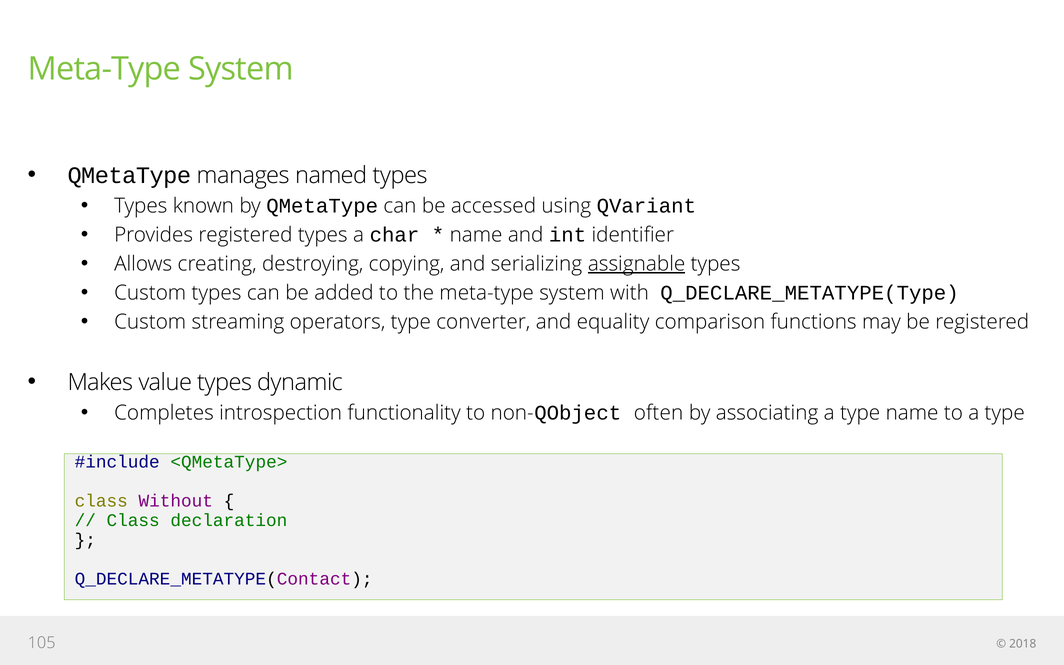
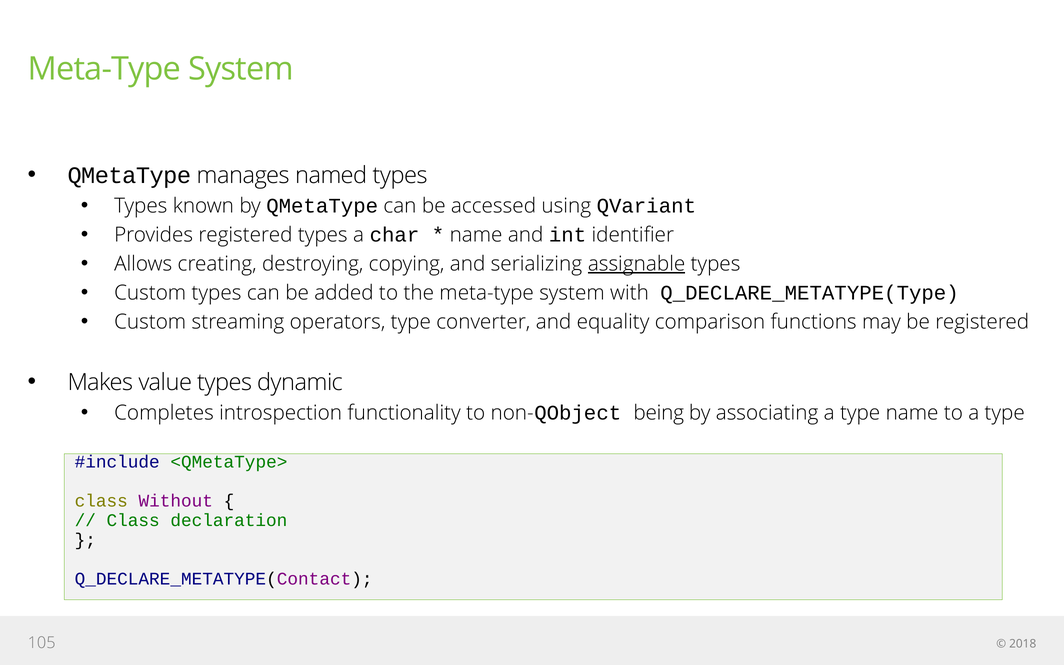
often: often -> being (659, 413)
